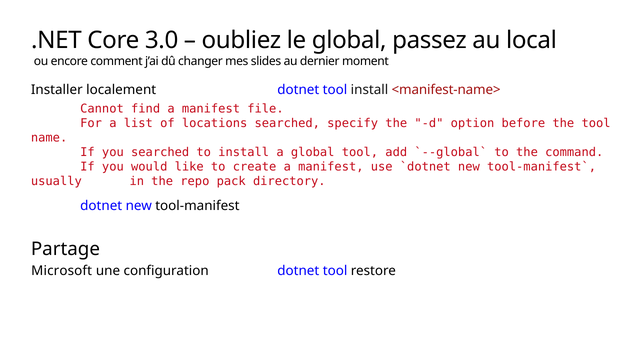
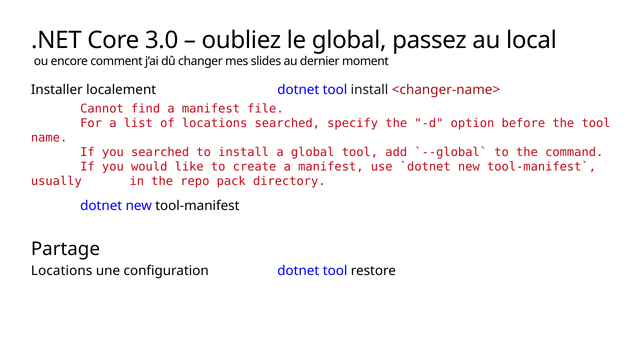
<manifest-name>: <manifest-name> -> <changer-name> (446, 90)
Microsoft: Microsoft -> Locations (62, 271)
